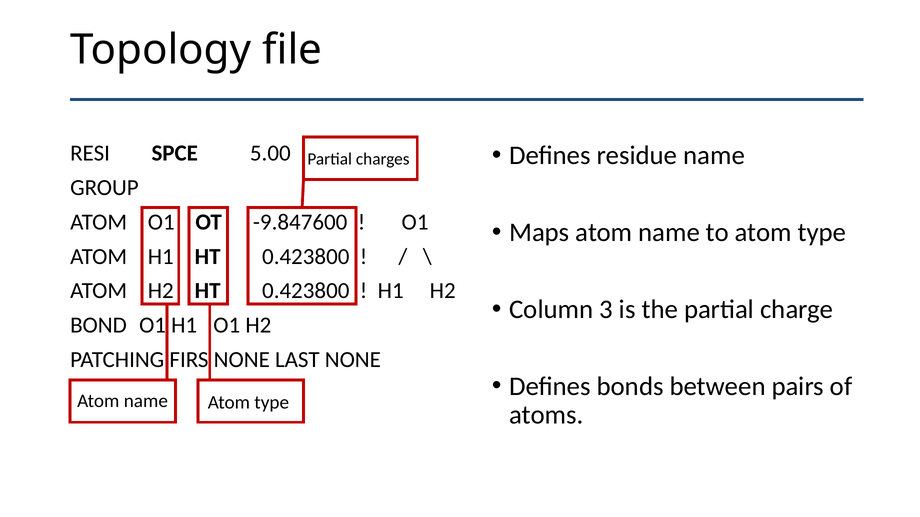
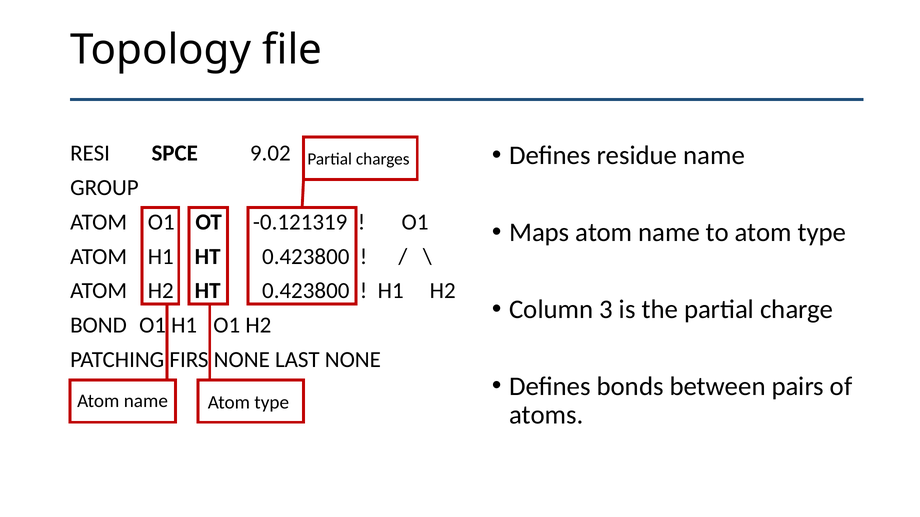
5.00: 5.00 -> 9.02 (270, 153)
-9.847600: -9.847600 -> -0.121319 (300, 222)
